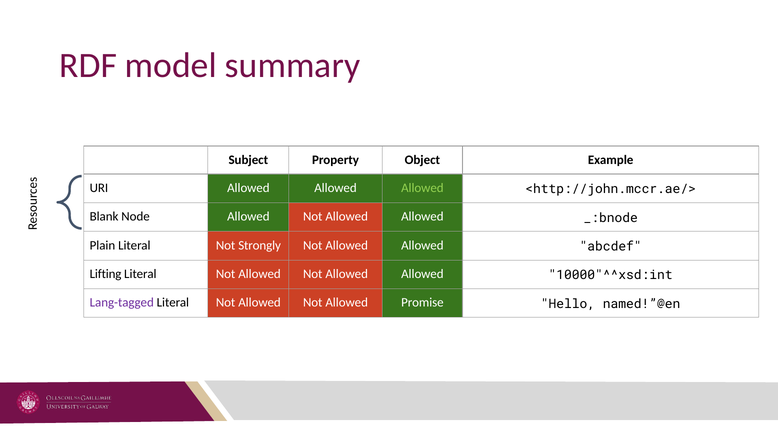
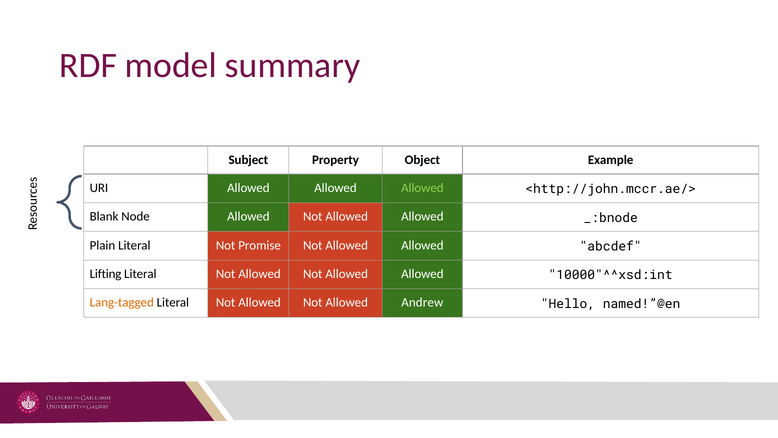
Strongly: Strongly -> Promise (260, 245)
Lang-tagged colour: purple -> orange (122, 302)
Promise: Promise -> Andrew (422, 302)
